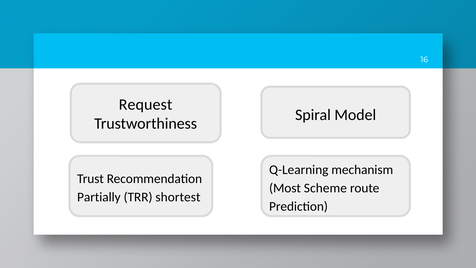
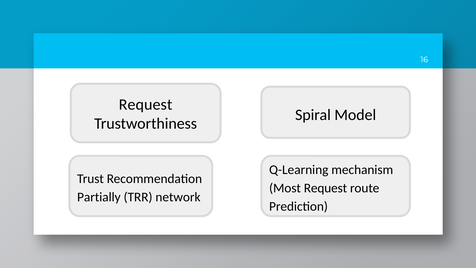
Most Scheme: Scheme -> Request (325, 188)
shortest: shortest -> network (178, 197)
